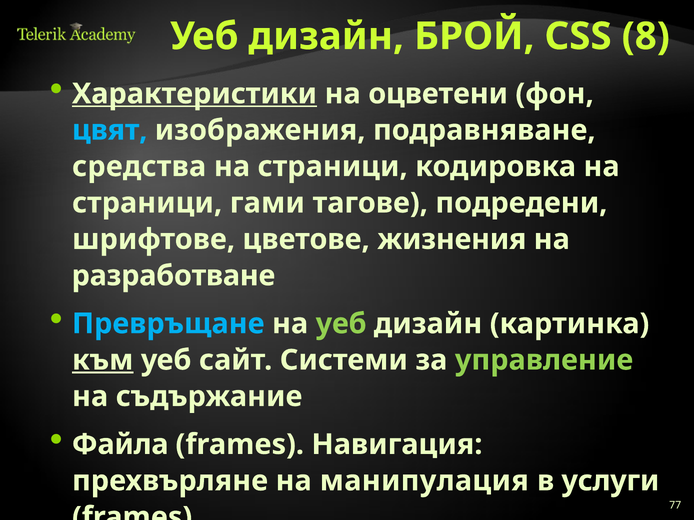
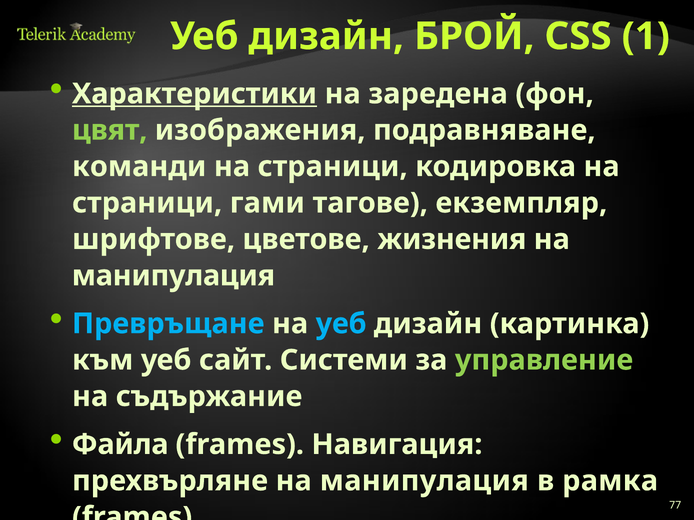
8: 8 -> 1 (646, 36)
оцветени: оцветени -> заредена (438, 94)
цвят colour: light blue -> light green (110, 130)
средства: средства -> команди (139, 167)
подредени: подредени -> екземпляр (521, 203)
разработване: разработване -> манипулация (173, 276)
уеб colour: light green -> light blue (341, 324)
към underline: present -> none (103, 360)
услуги: услуги -> рамка (610, 481)
